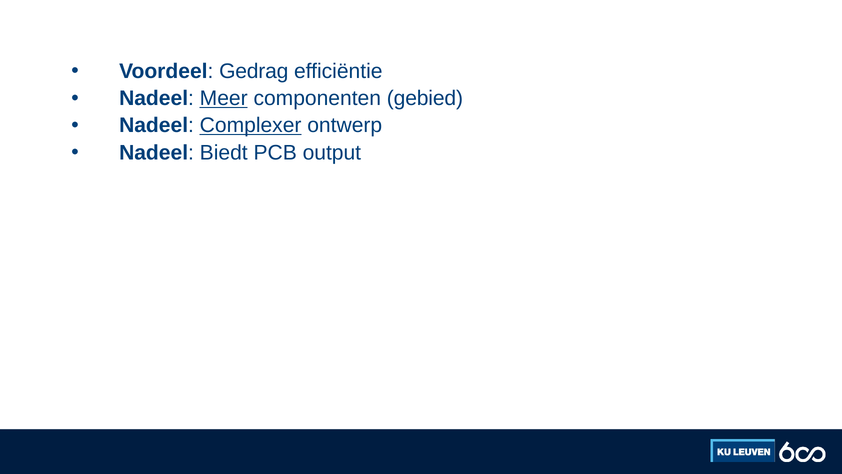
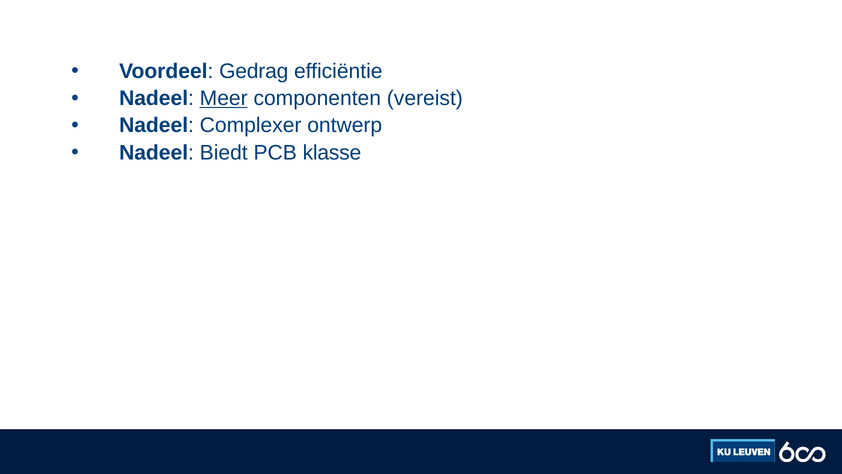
gebied: gebied -> vereist (425, 98)
Complexer underline: present -> none (251, 125)
output: output -> klasse (332, 153)
